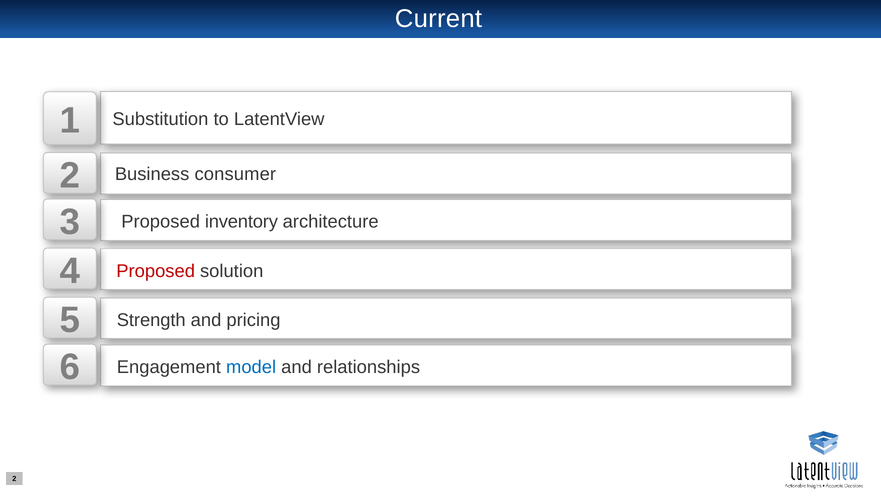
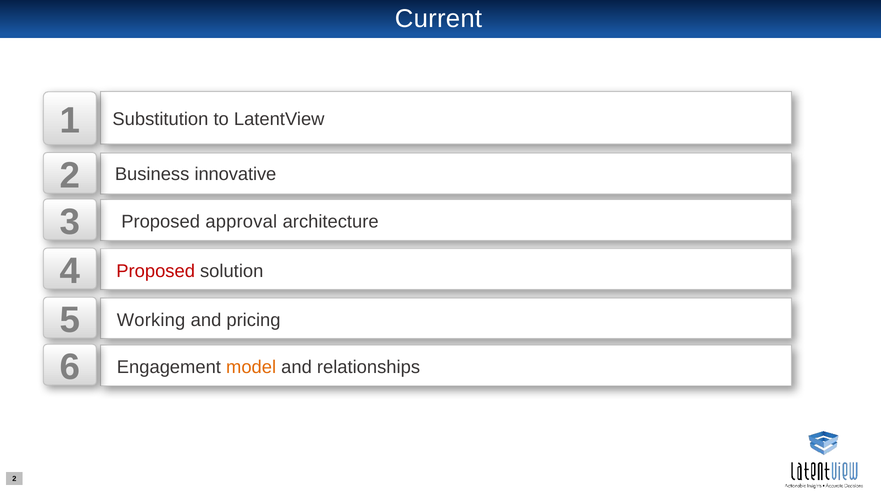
consumer: consumer -> innovative (235, 174)
inventory: inventory -> approval (241, 222)
Strength: Strength -> Working (151, 320)
model colour: blue -> orange (251, 367)
